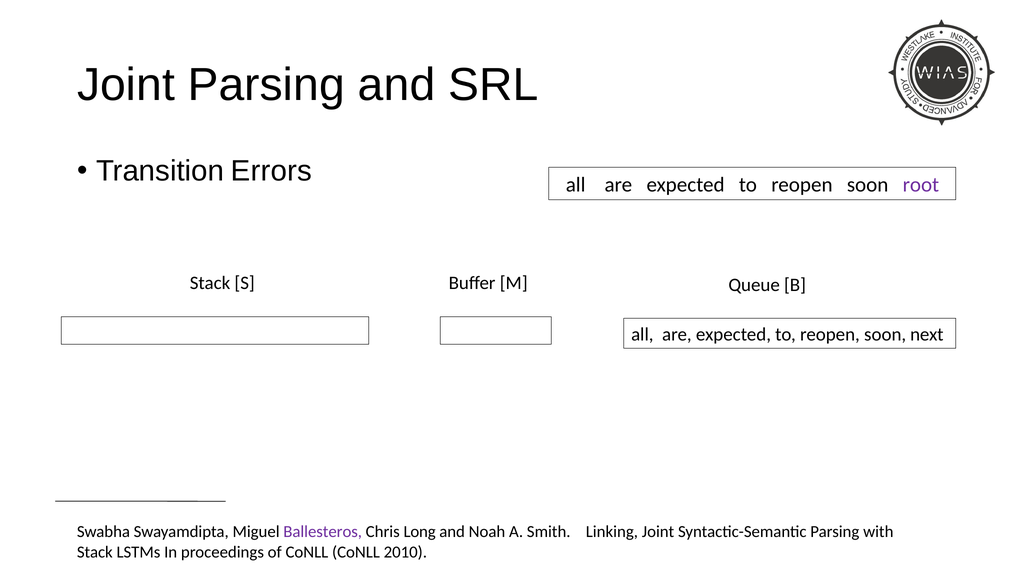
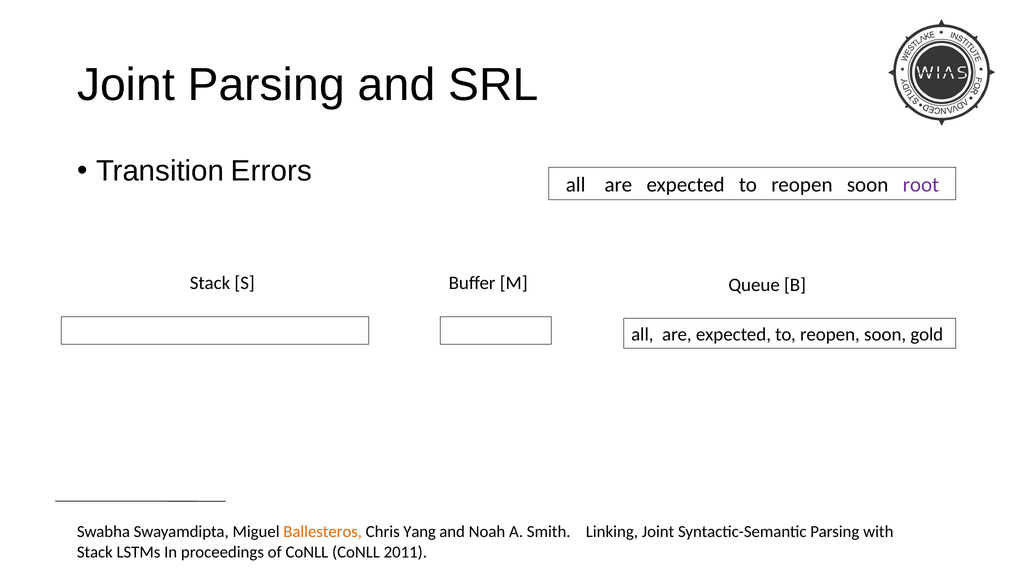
next: next -> gold (927, 334)
Ballesteros colour: purple -> orange (323, 531)
Long: Long -> Yang (420, 531)
2010: 2010 -> 2011 (405, 552)
